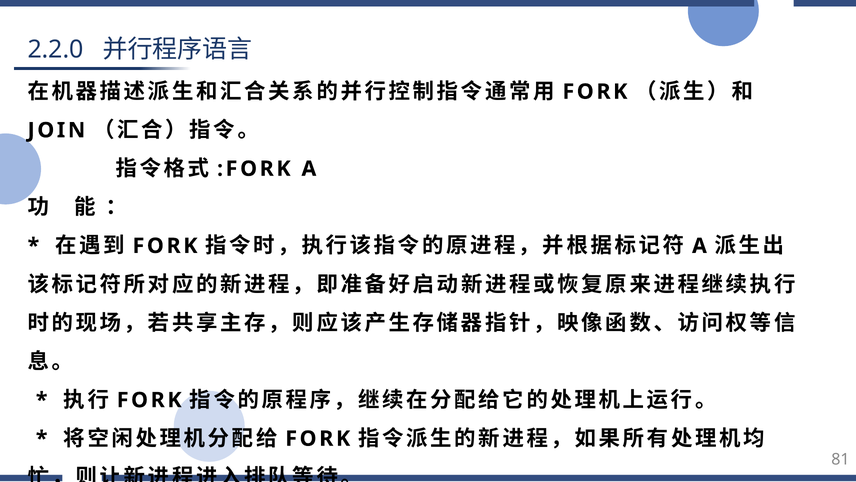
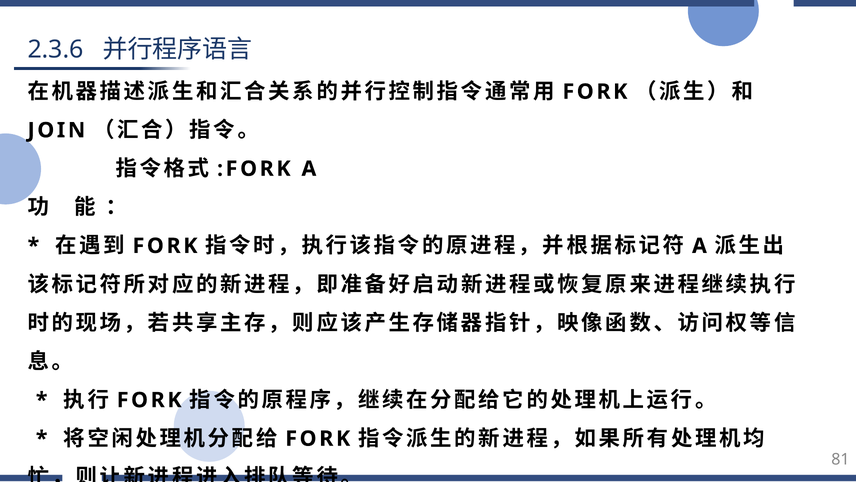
2.2.0: 2.2.0 -> 2.3.6 (56, 50)
